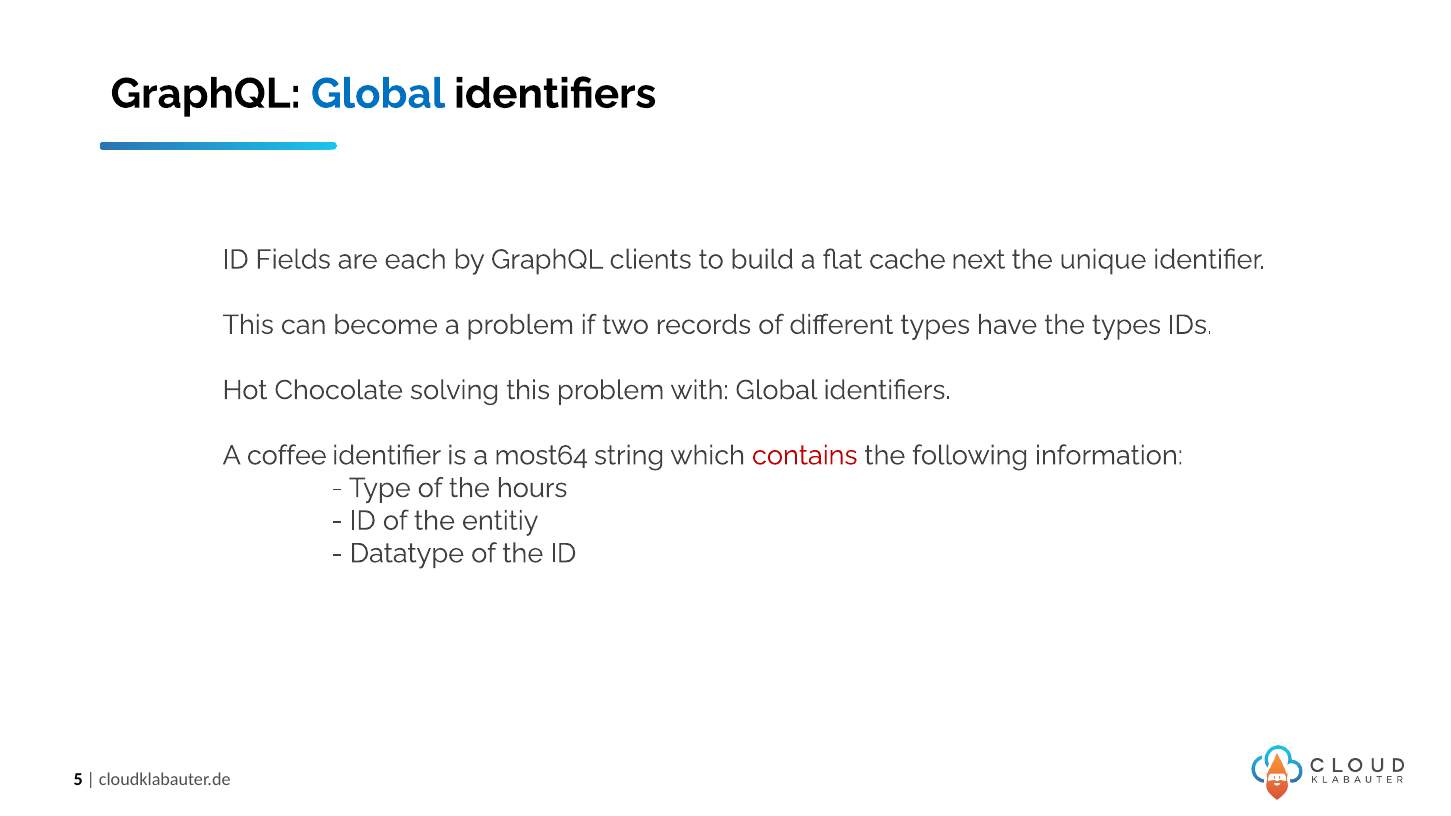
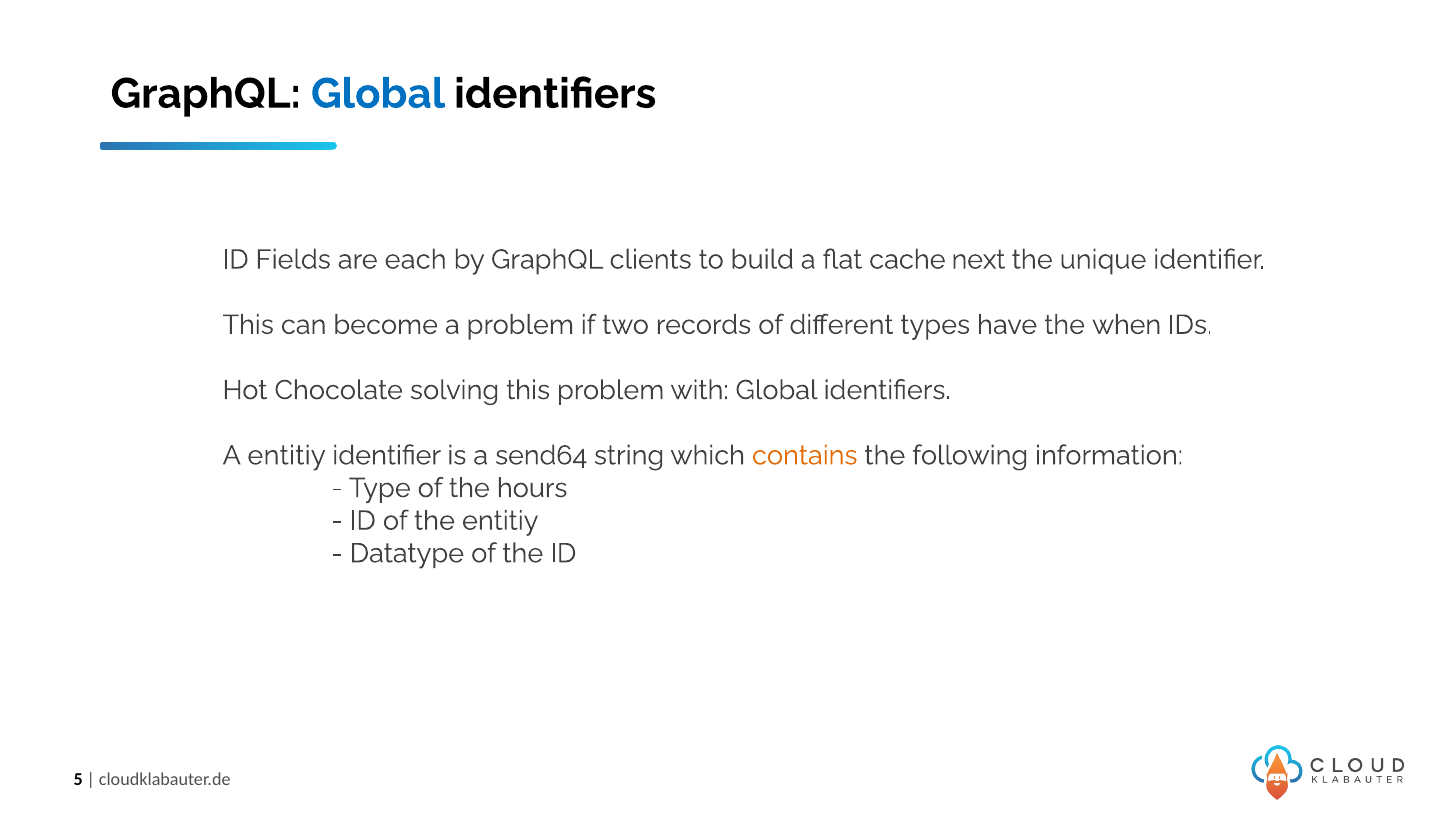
the types: types -> when (1127, 325)
A coffee: coffee -> entitiy (286, 456)
most64: most64 -> send64 (541, 456)
contains colour: red -> orange (805, 456)
